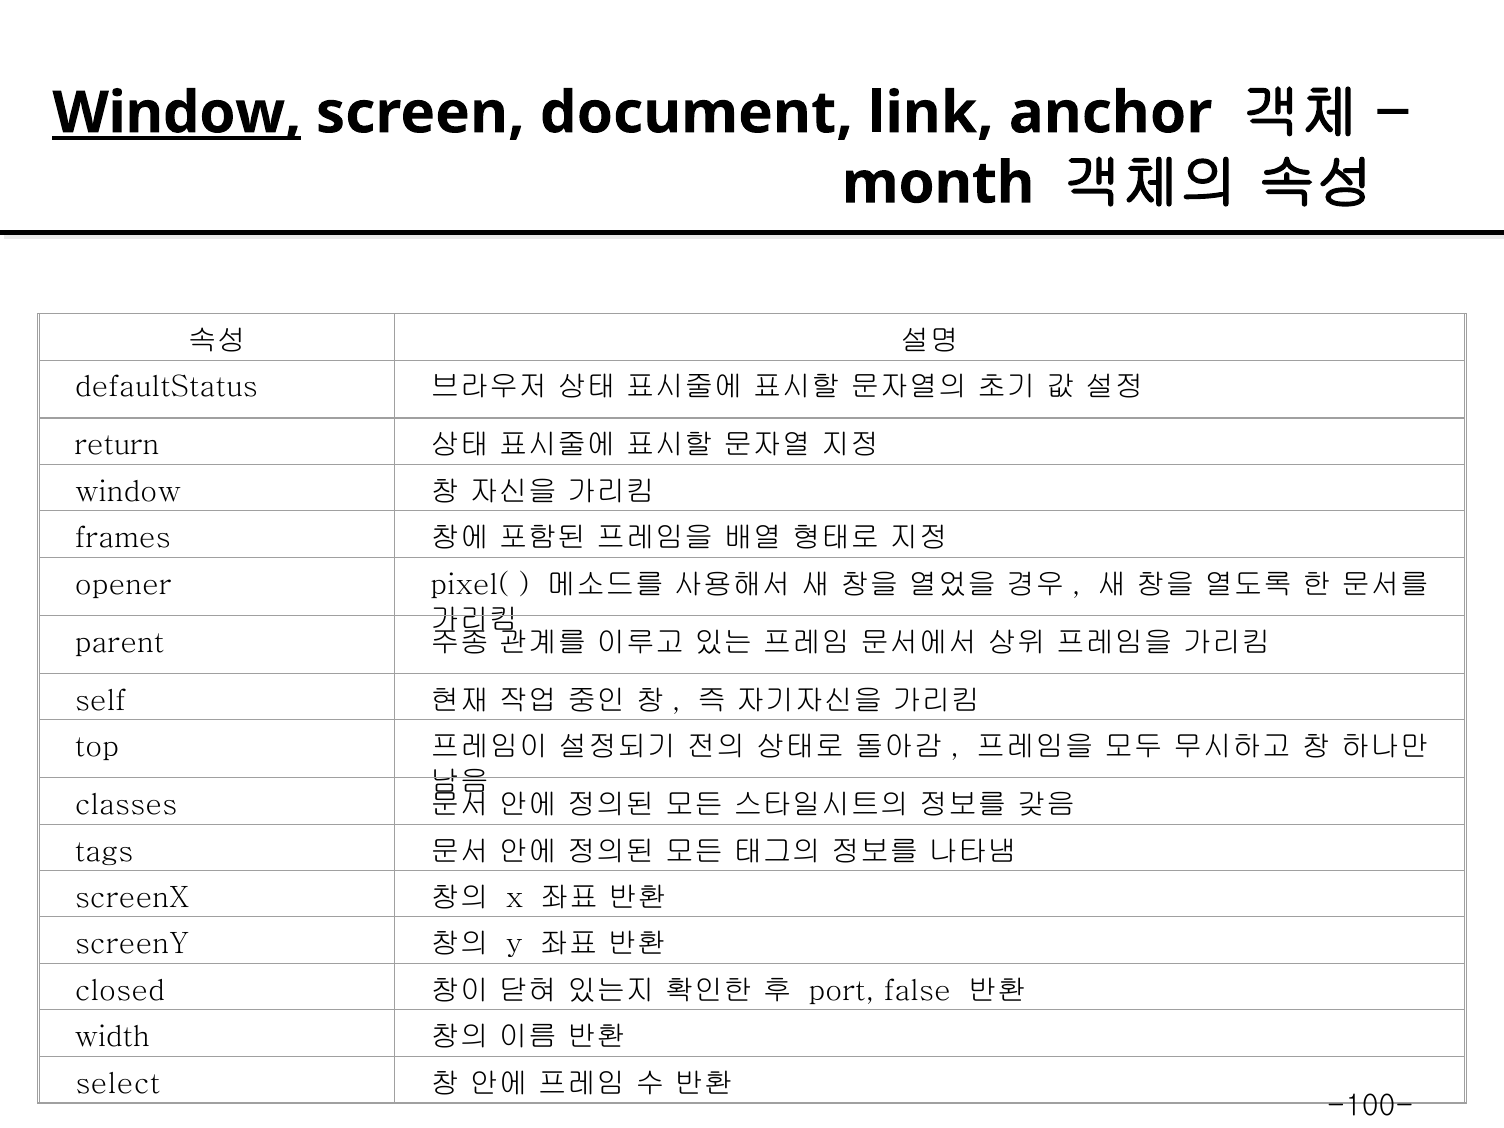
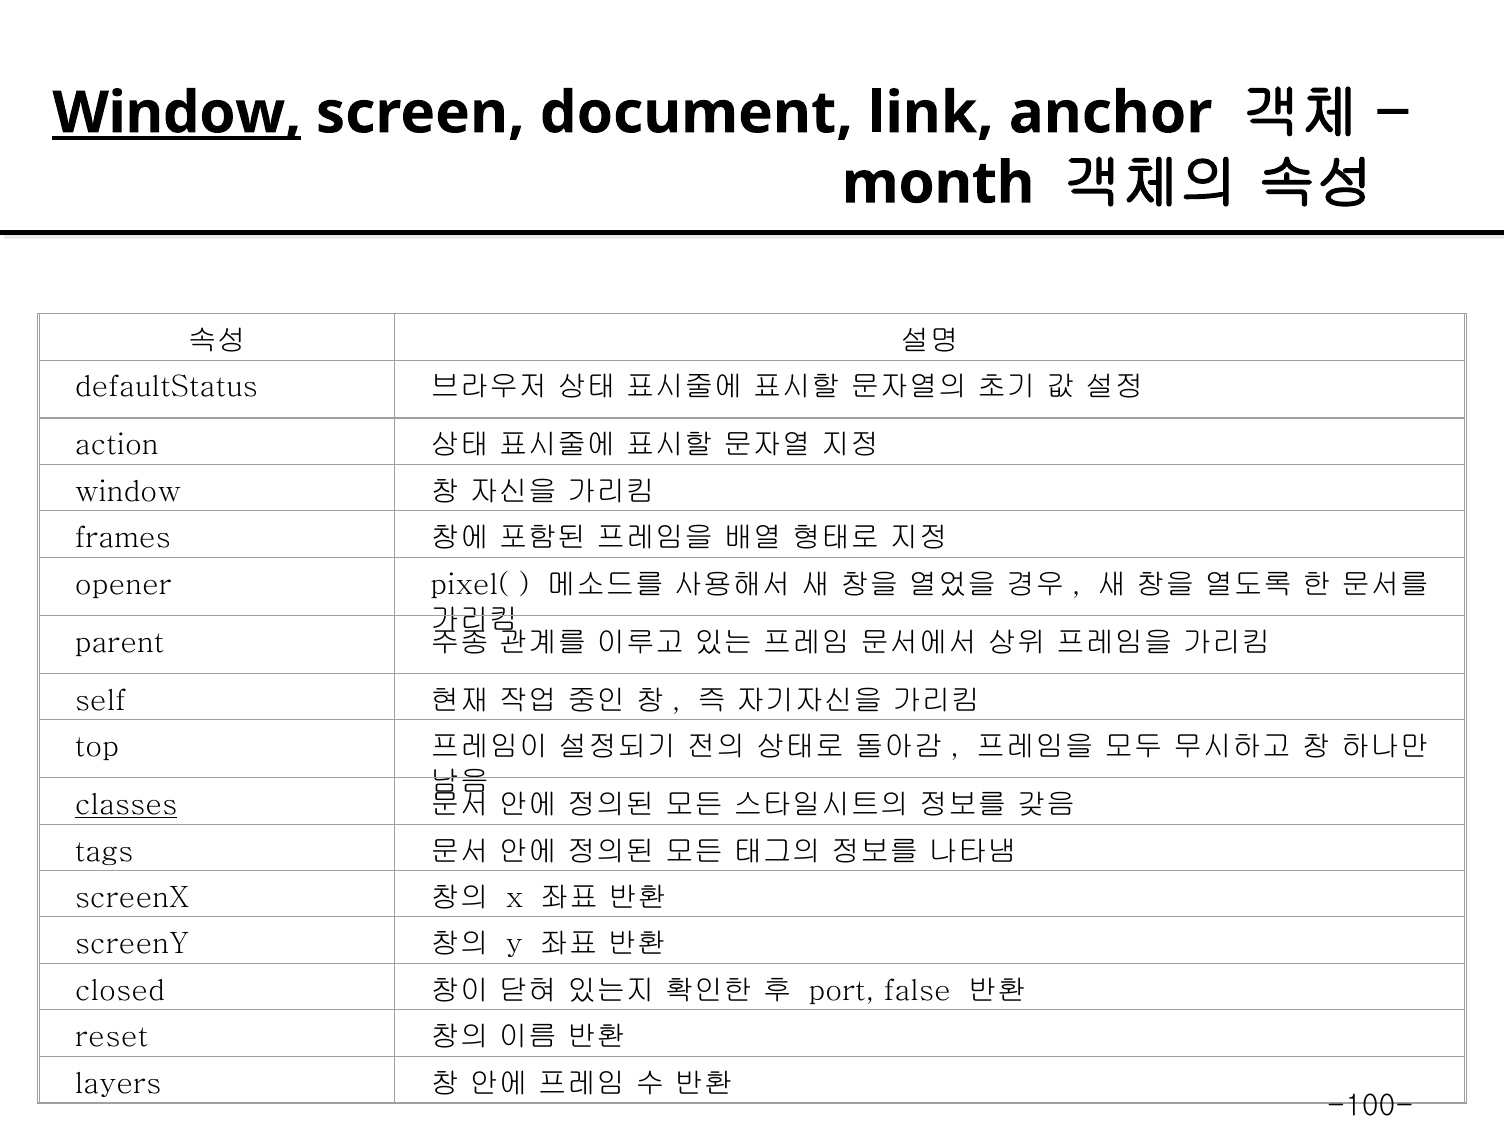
return: return -> action (117, 445)
classes underline: none -> present (126, 805)
width: width -> reset (112, 1037)
select: select -> layers (118, 1083)
